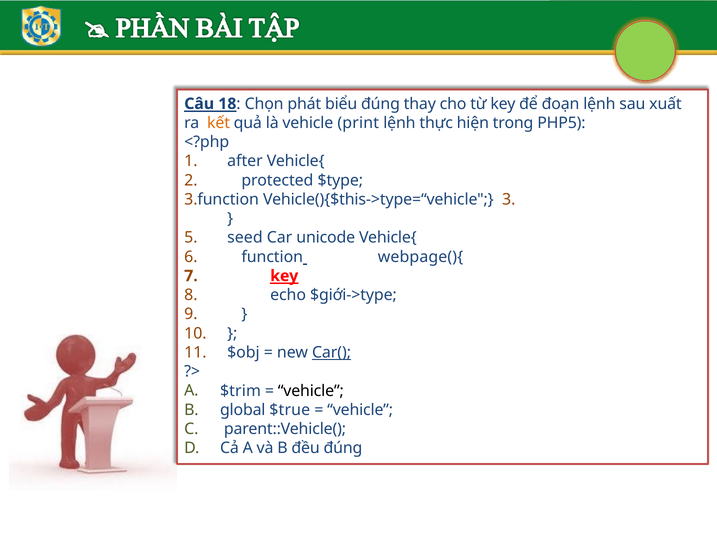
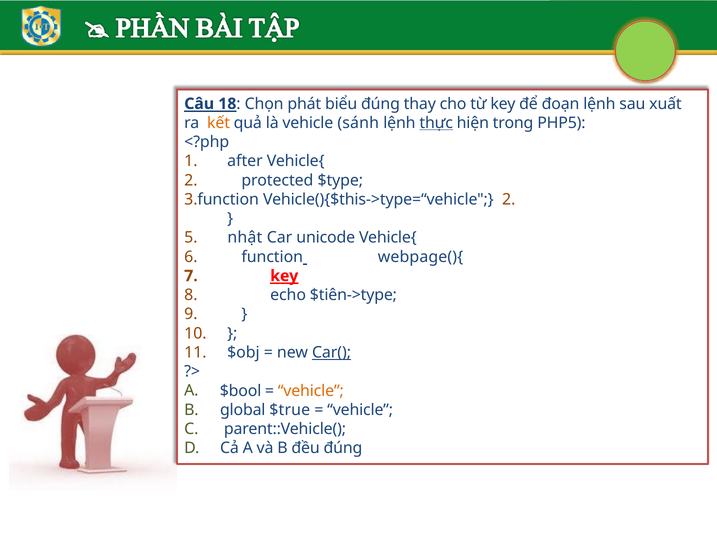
print: print -> sánh (358, 123)
thực underline: none -> present (436, 123)
Vehicle(){$this->type=“vehicle 3: 3 -> 2 (509, 199)
seed: seed -> nhật (245, 238)
$giới->type: $giới->type -> $tiên->type (353, 295)
$trim: $trim -> $bool (241, 391)
vehicle colour: black -> orange (311, 391)
